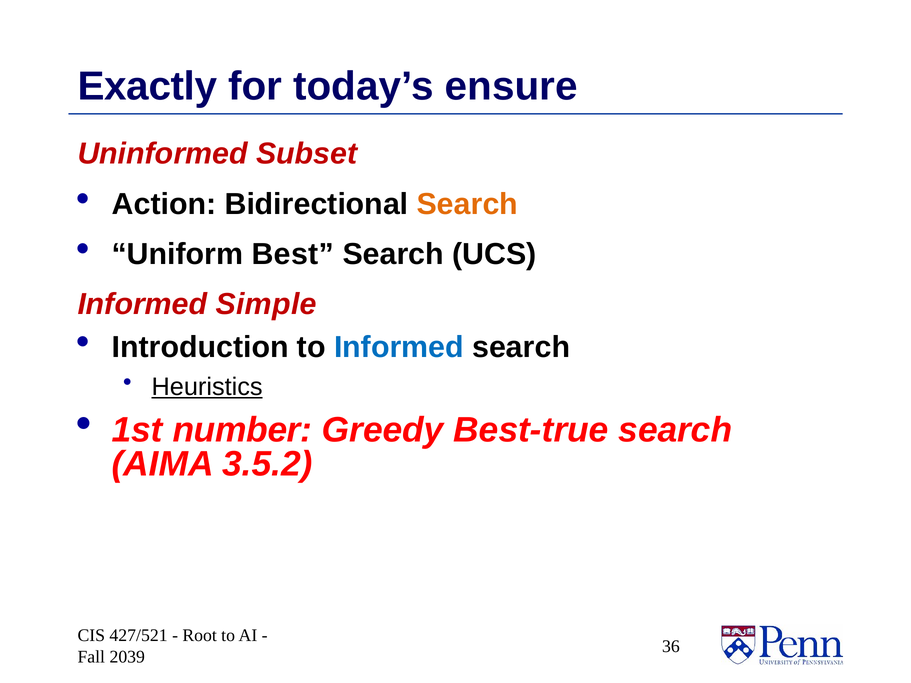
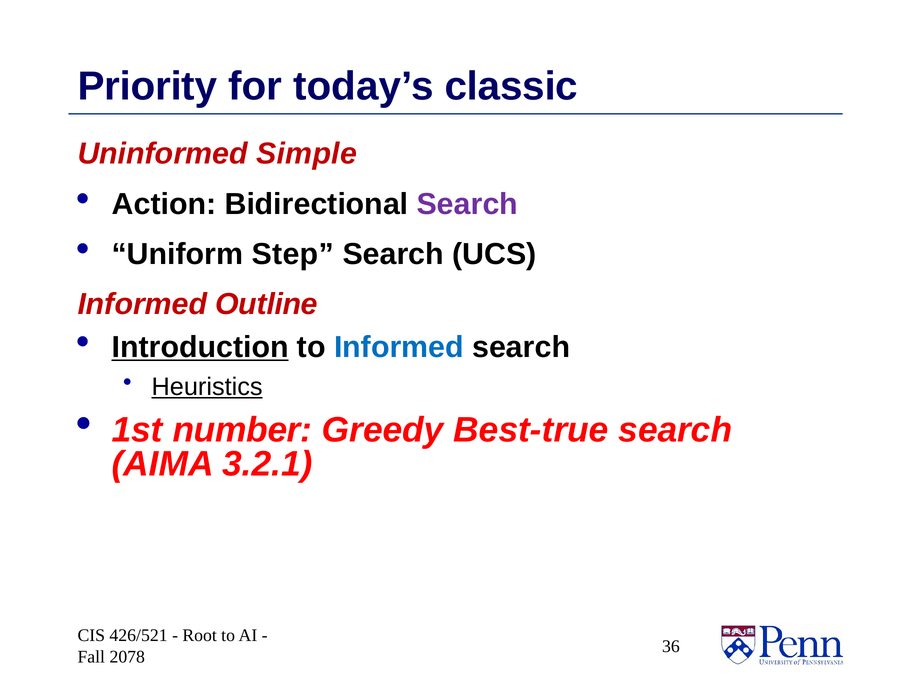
Exactly: Exactly -> Priority (147, 86)
ensure: ensure -> classic (511, 86)
Subset: Subset -> Simple (307, 154)
Search colour: orange -> purple (467, 204)
Best: Best -> Step (293, 254)
Simple: Simple -> Outline (267, 304)
Introduction underline: none -> present (200, 347)
3.5.2: 3.5.2 -> 3.2.1 (267, 464)
427/521: 427/521 -> 426/521 (139, 636)
2039: 2039 -> 2078 (127, 657)
